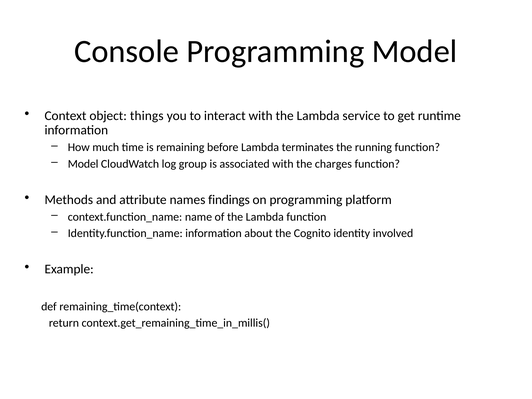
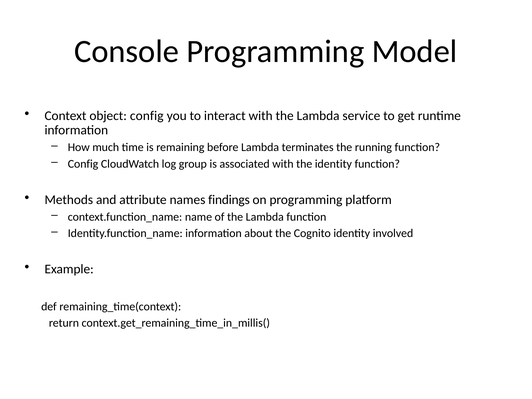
object things: things -> config (147, 116)
Model: Model -> Config (83, 164)
the charges: charges -> identity (333, 164)
